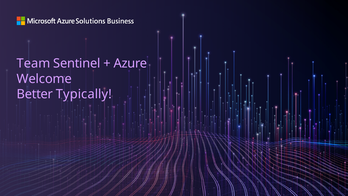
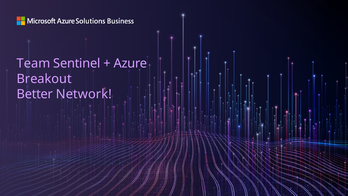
Welcome: Welcome -> Breakout (44, 79)
Typically: Typically -> Network (84, 94)
